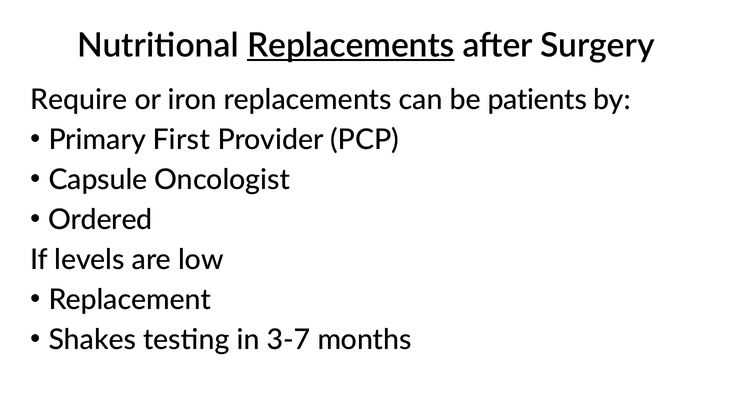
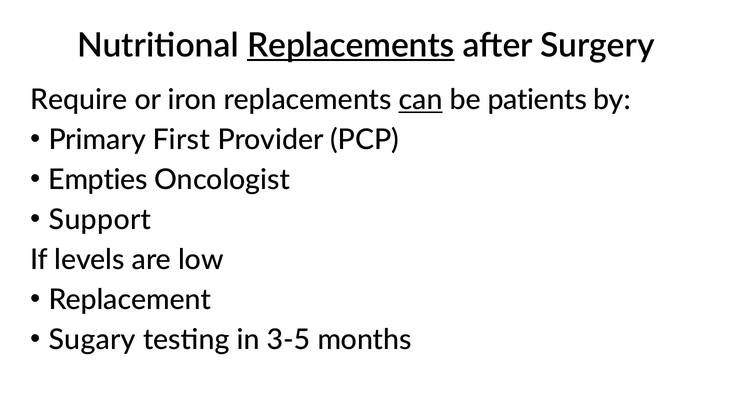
can underline: none -> present (421, 100)
Capsule: Capsule -> Empties (98, 180)
Ordered: Ordered -> Support (100, 220)
Shakes: Shakes -> Sugary (92, 340)
3-7: 3-7 -> 3-5 (289, 340)
